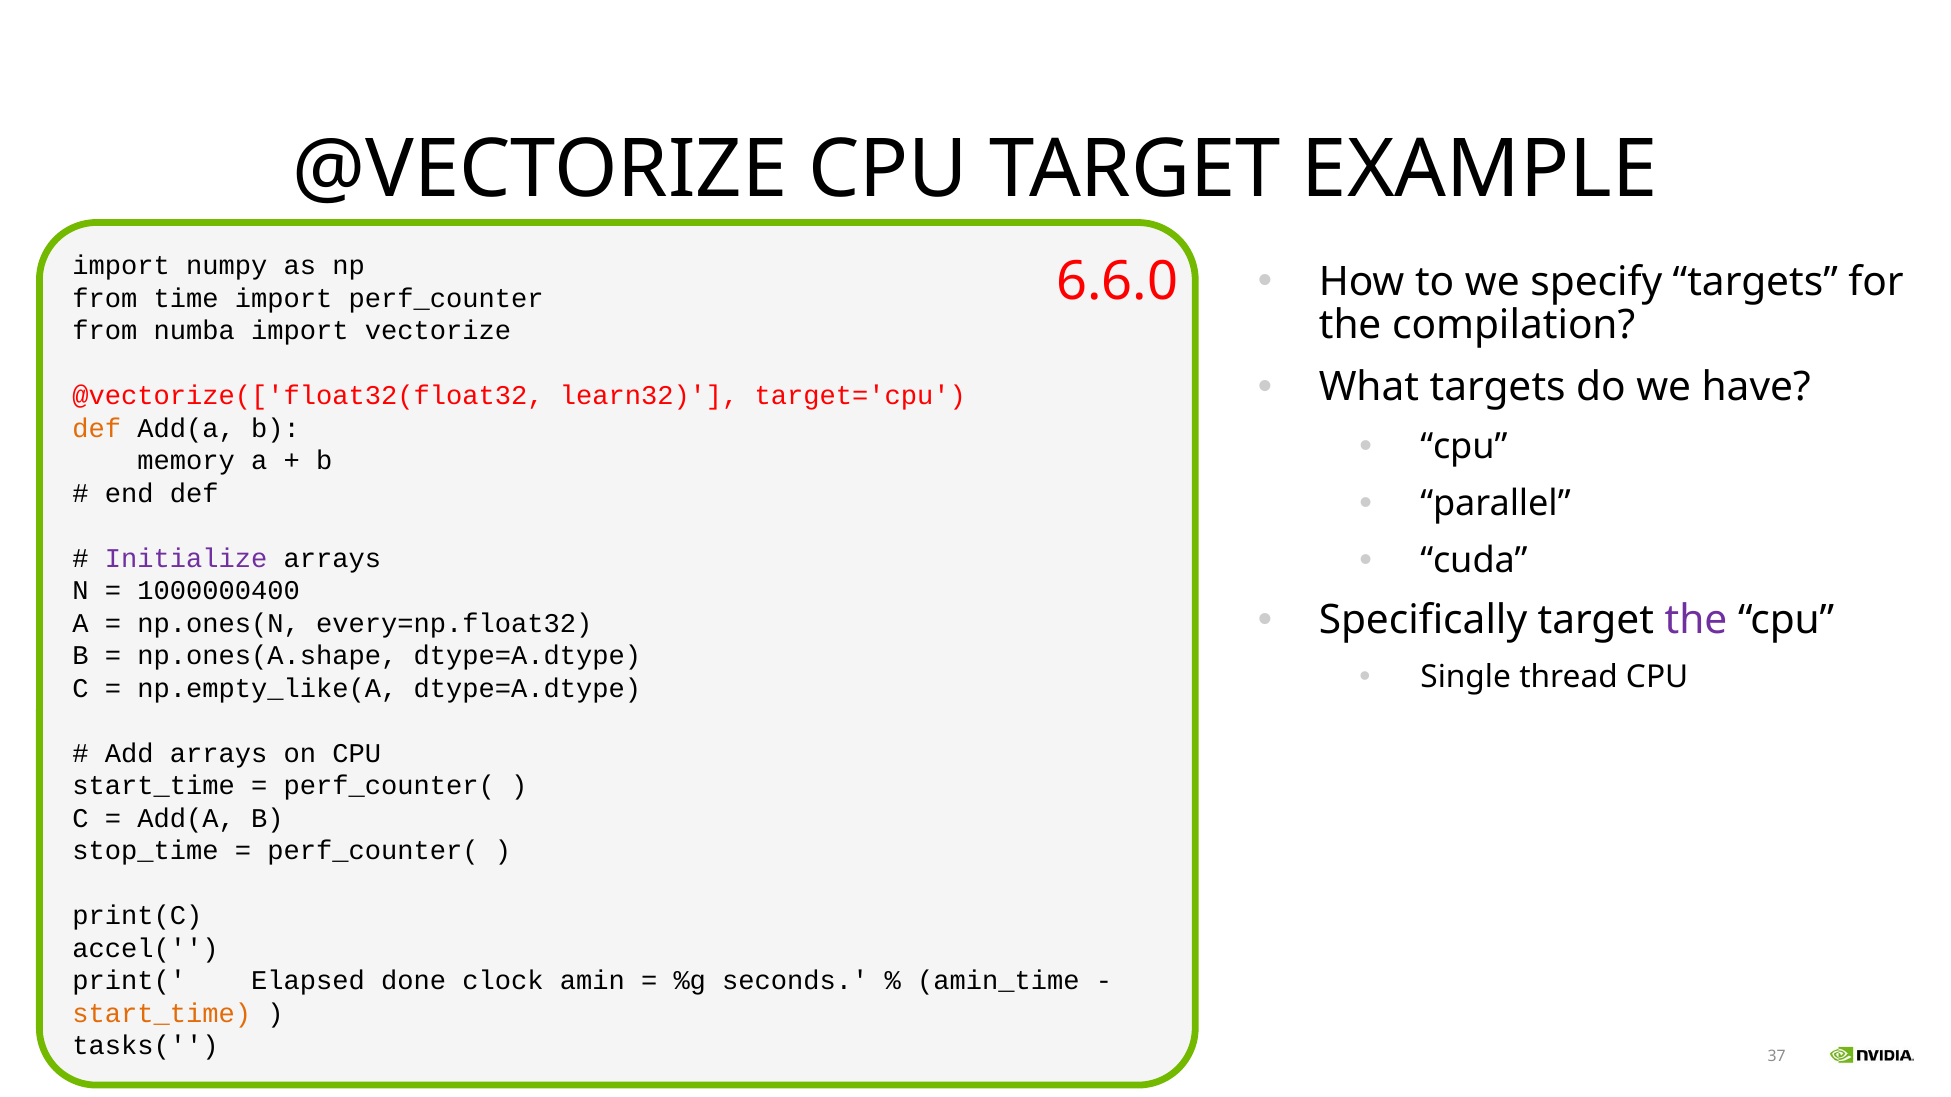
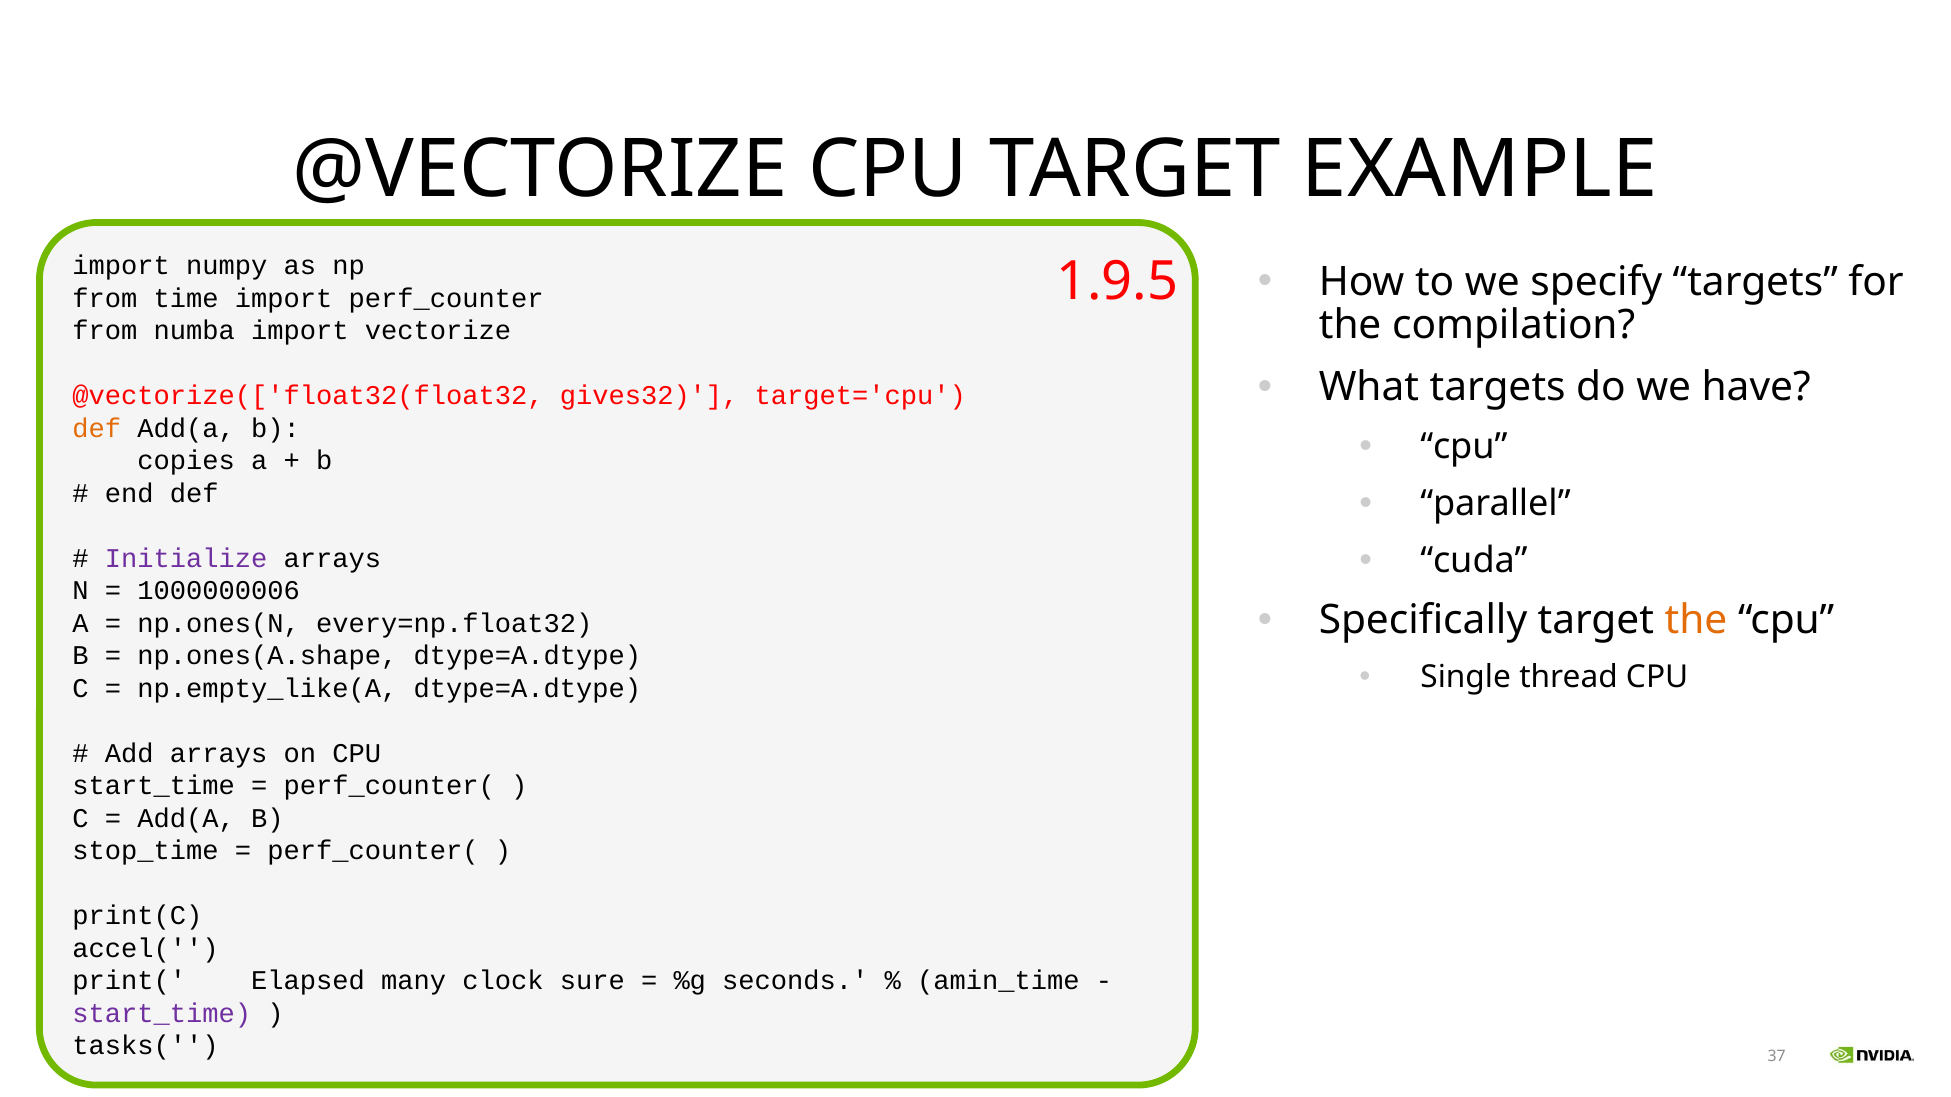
6.6.0: 6.6.0 -> 1.9.5 (1117, 281)
learn32: learn32 -> gives32 (649, 396)
memory: memory -> copies (186, 461)
1000000400: 1000000400 -> 1000000006 (219, 591)
the colour: purple -> orange (1696, 621)
done: done -> many (414, 981)
amin: amin -> sure (592, 981)
start_time colour: orange -> purple (162, 1014)
